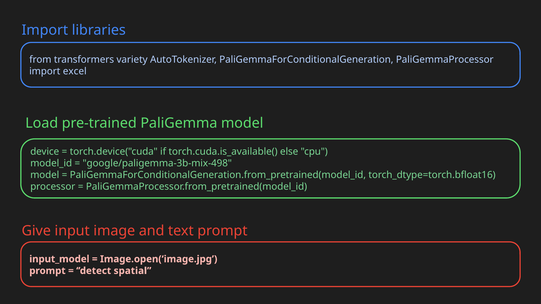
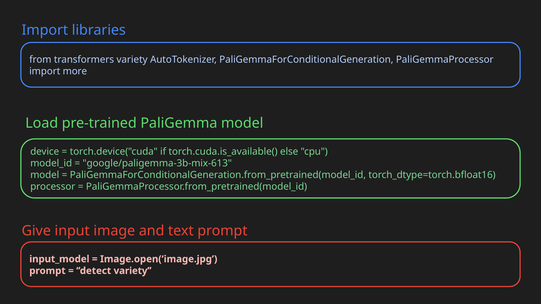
excel: excel -> more (75, 71)
google/paligemma-3b-mix-498: google/paligemma-3b-mix-498 -> google/paligemma-3b-mix-613 (157, 163)
’detect spatial: spatial -> variety (133, 271)
